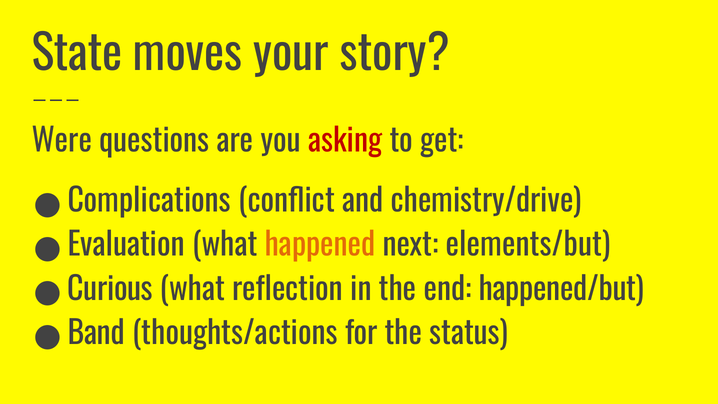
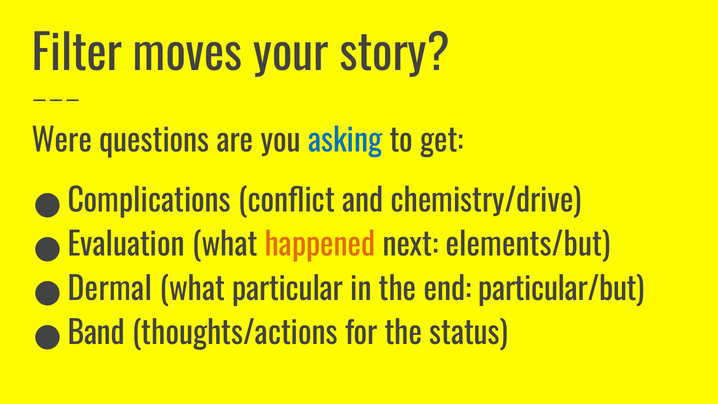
State: State -> Filter (77, 54)
asking colour: red -> blue (345, 141)
Curious: Curious -> Dermal (110, 289)
reflection: reflection -> particular (288, 289)
happened/but: happened/but -> particular/but (561, 289)
